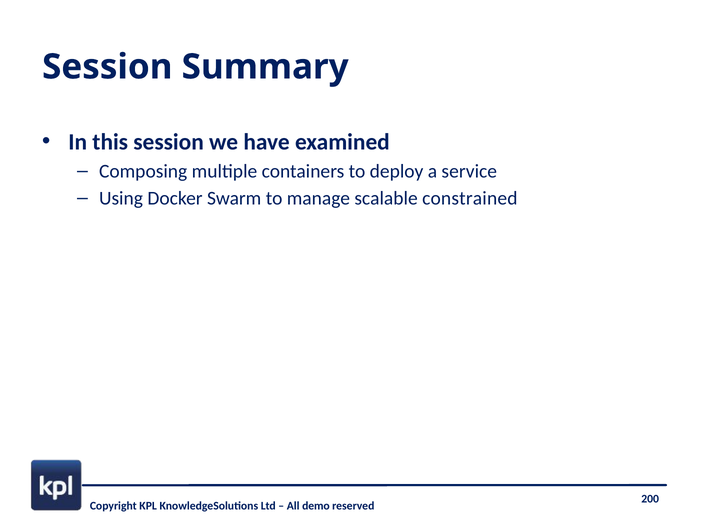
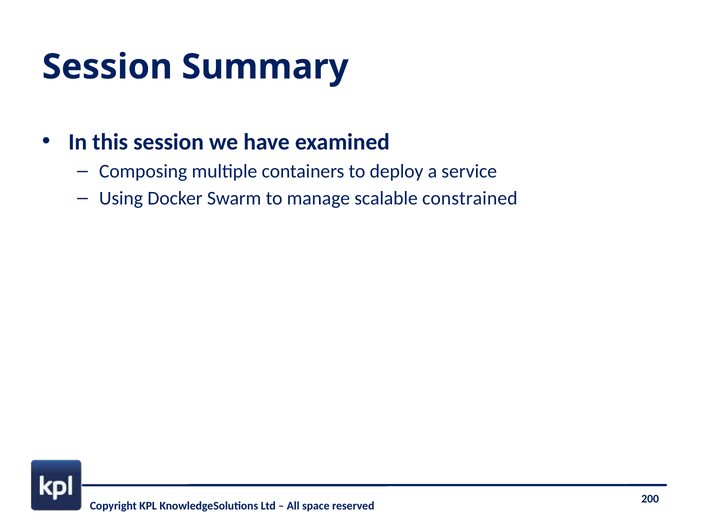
demo: demo -> space (316, 505)
